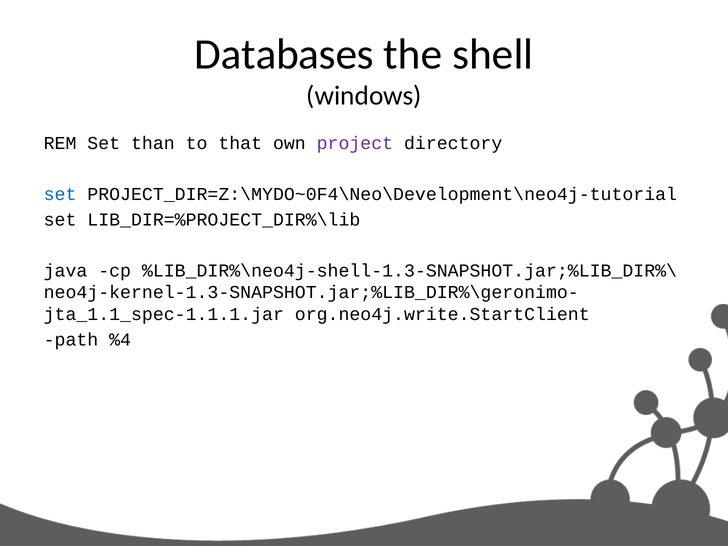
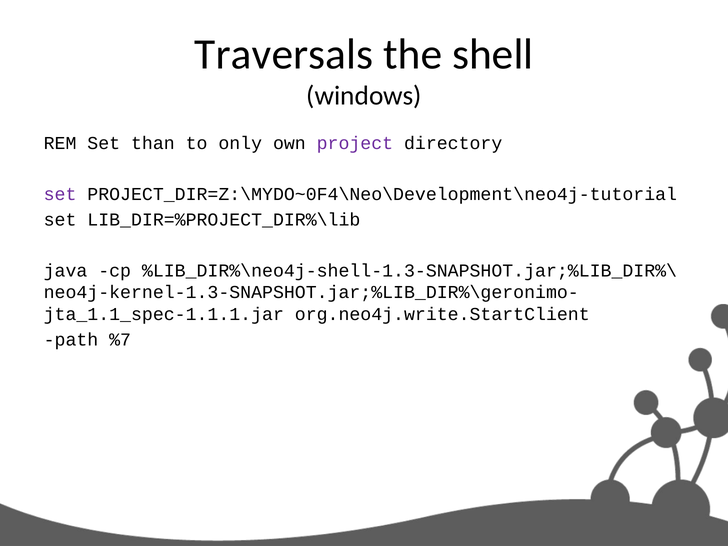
Databases: Databases -> Traversals (284, 55)
that: that -> only (240, 143)
set colour: blue -> purple (60, 194)
%4: %4 -> %7 (120, 340)
